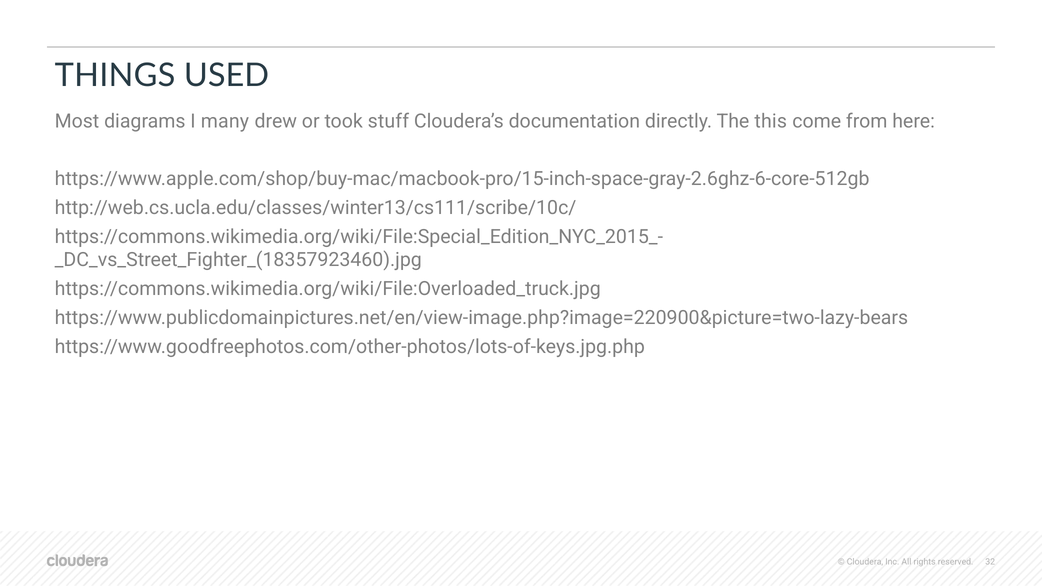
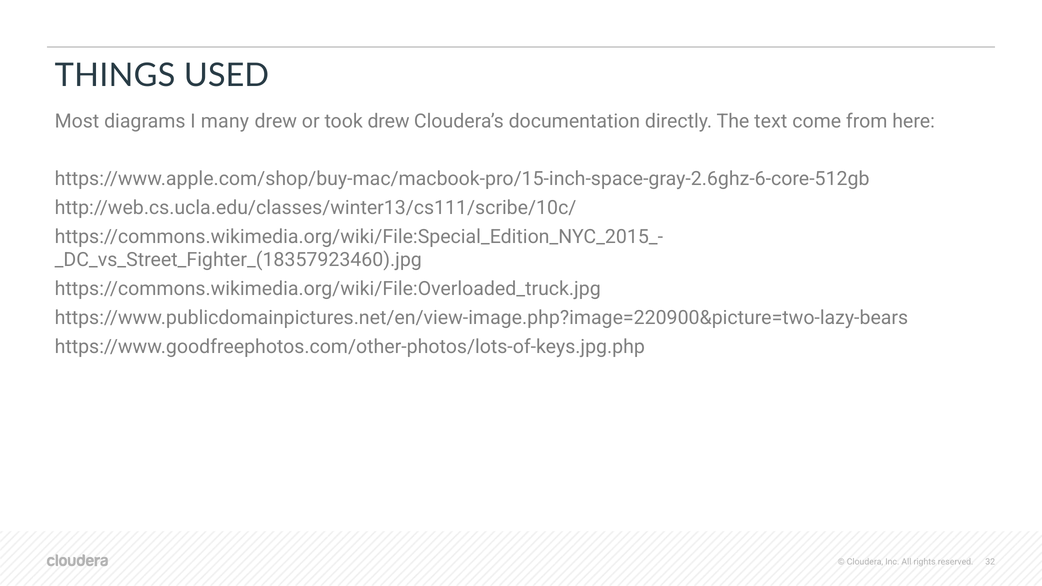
took stuff: stuff -> drew (389, 121)
this: this -> text (771, 121)
